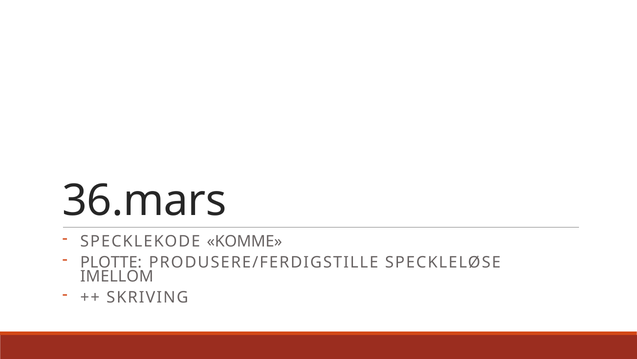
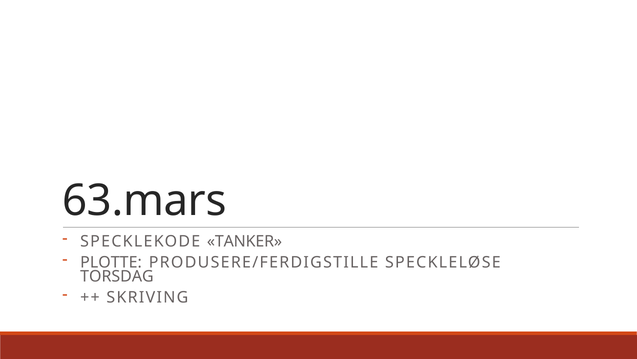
36.mars: 36.mars -> 63.mars (144, 200)
KOMME: KOMME -> TANKER (245, 241)
IMELLOM: IMELLOM -> TORSDAG (117, 276)
